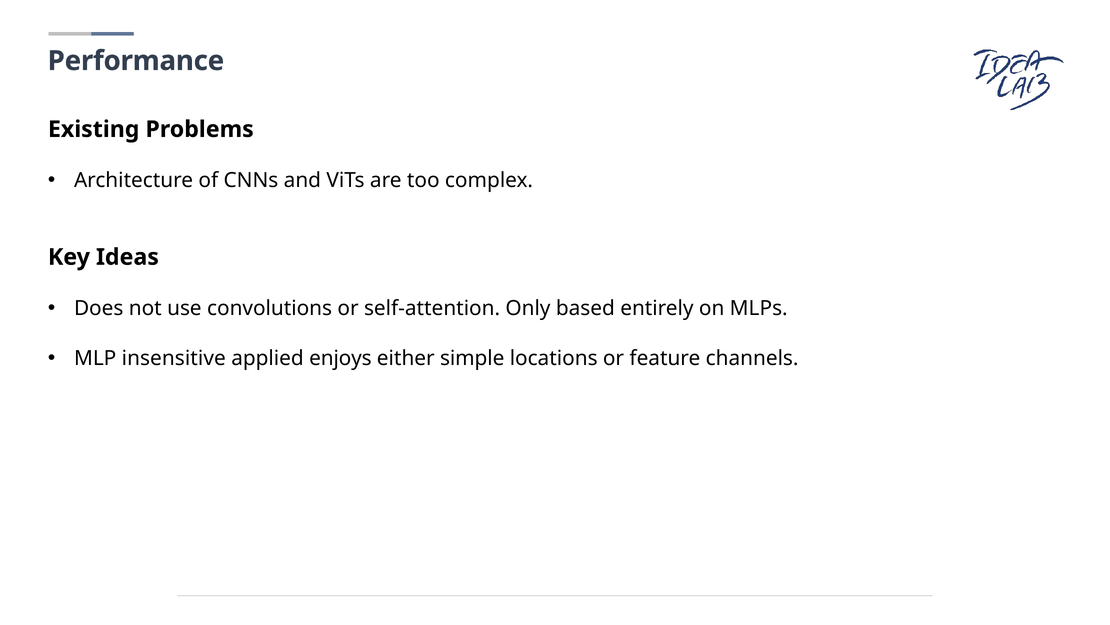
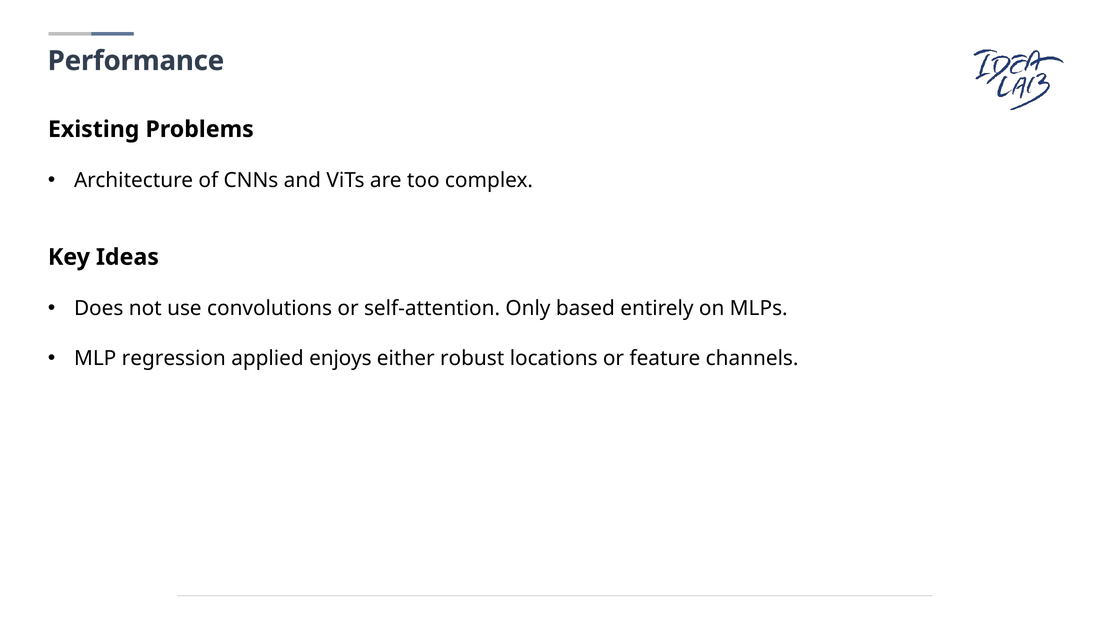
insensitive: insensitive -> regression (174, 358)
simple: simple -> robust (472, 358)
